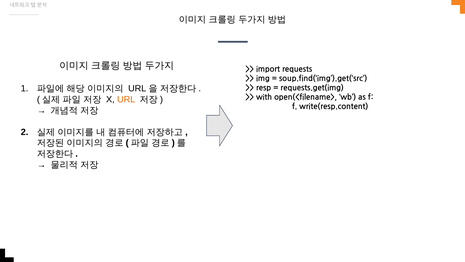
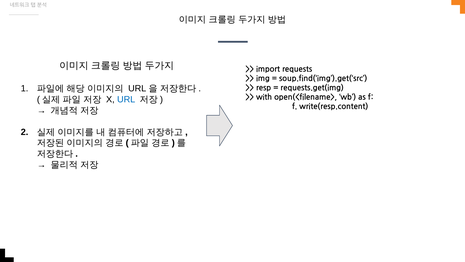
URL colour: orange -> blue (126, 99)
